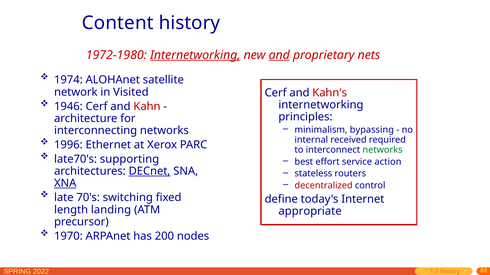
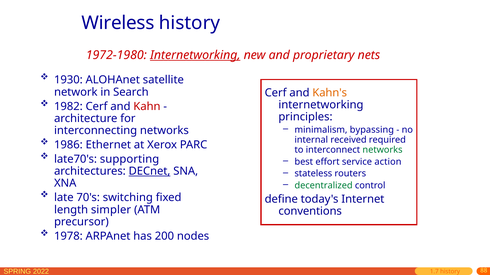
Content: Content -> Wireless (118, 23)
and underline: present -> none (279, 55)
1974: 1974 -> 1930 (68, 80)
Visited: Visited -> Search (131, 92)
Kahn's colour: red -> orange (330, 93)
1946: 1946 -> 1982 (68, 107)
1996: 1996 -> 1986 (68, 145)
XNA underline: present -> none (65, 184)
decentralized colour: red -> green (324, 186)
landing: landing -> simpler (111, 210)
appropriate: appropriate -> conventions (310, 212)
1970: 1970 -> 1978 (68, 237)
